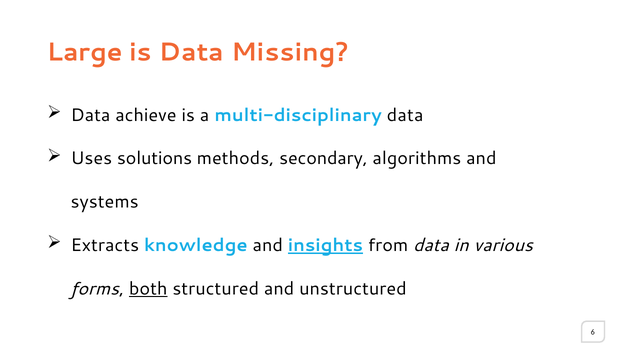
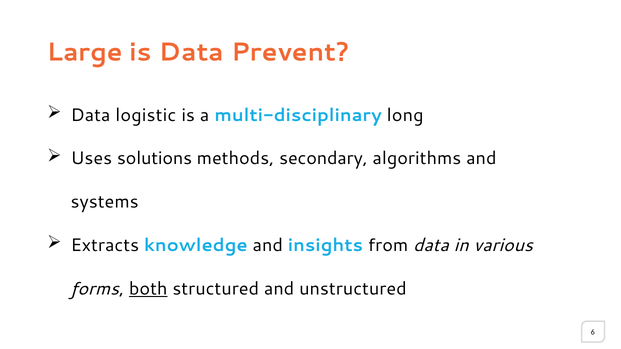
Missing: Missing -> Prevent (290, 52)
achieve: achieve -> logistic (146, 115)
multi-disciplinary data: data -> long (405, 115)
insights underline: present -> none (325, 246)
